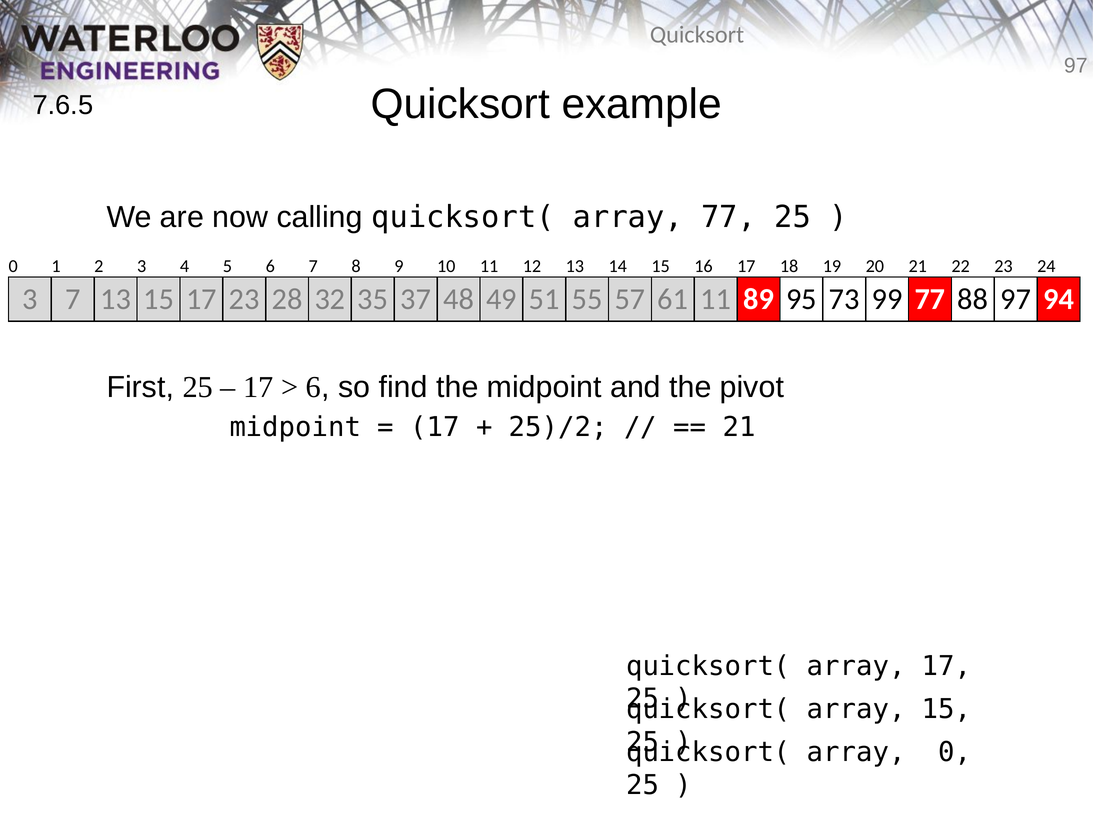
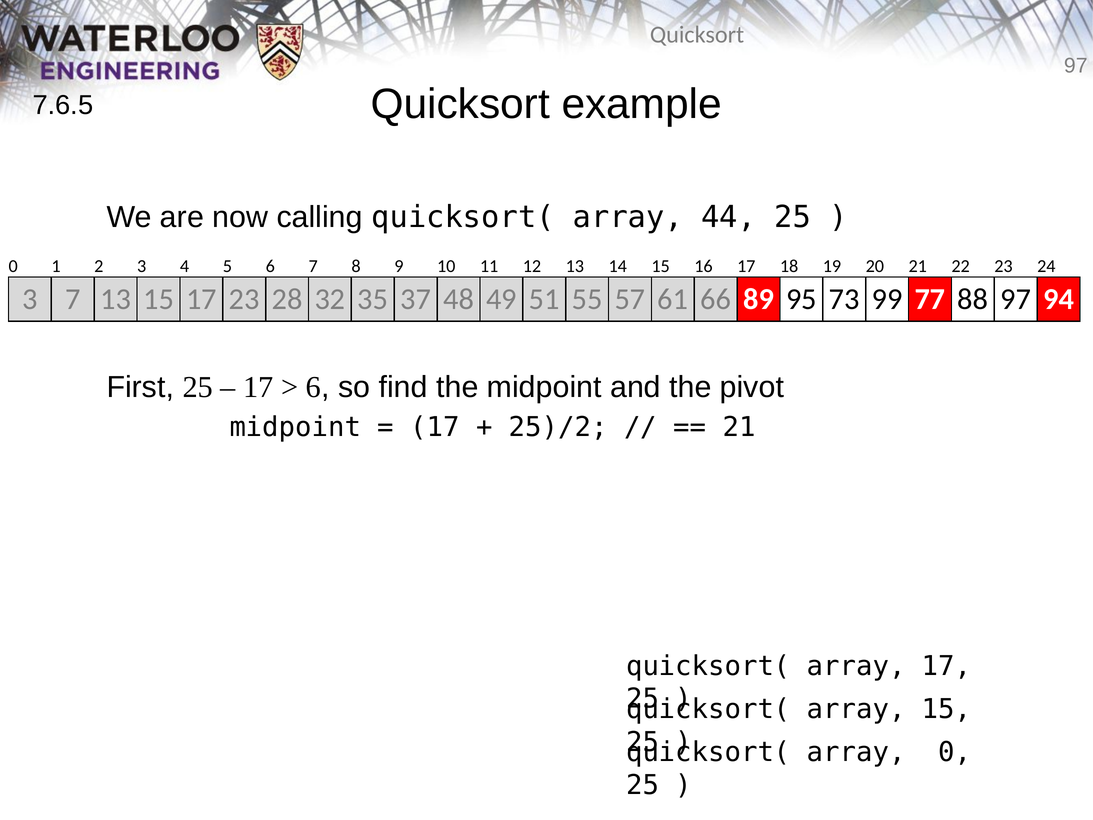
array 77: 77 -> 44 (729, 217)
61 11: 11 -> 66 (716, 299)
